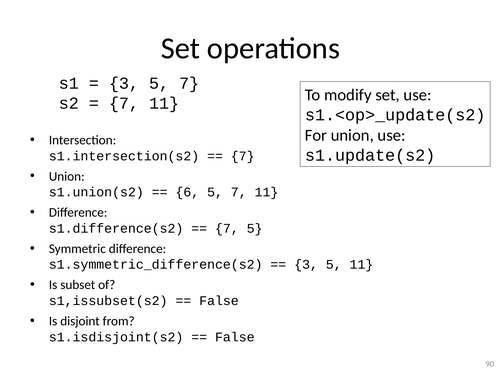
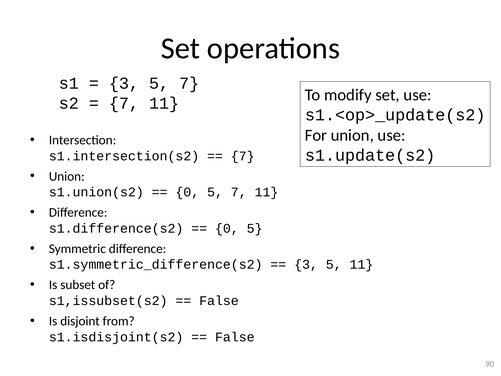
6: 6 -> 0 (187, 192)
7: 7 -> 0 (227, 228)
